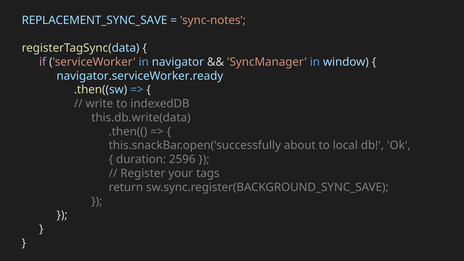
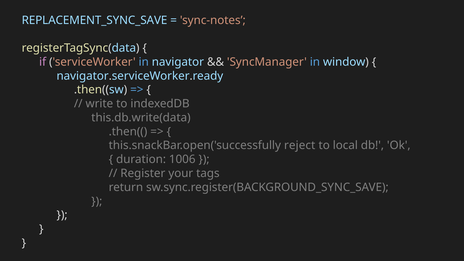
about: about -> reject (300, 145)
2596: 2596 -> 1006 (182, 159)
